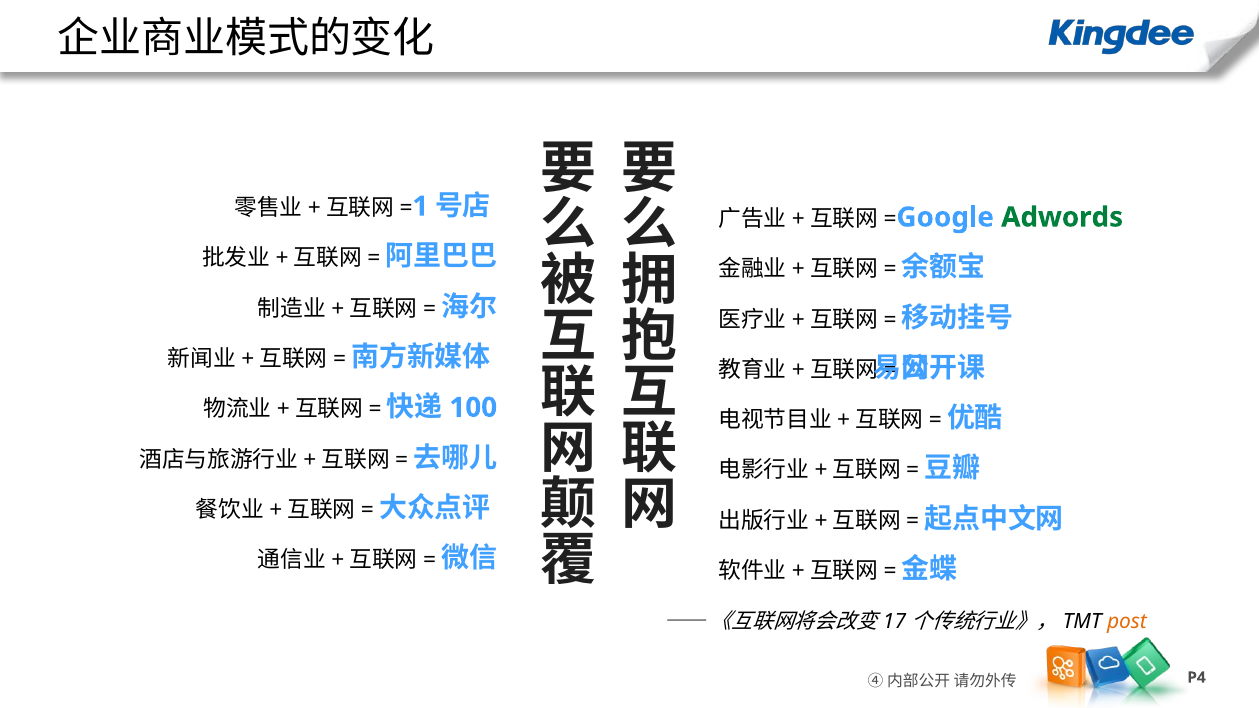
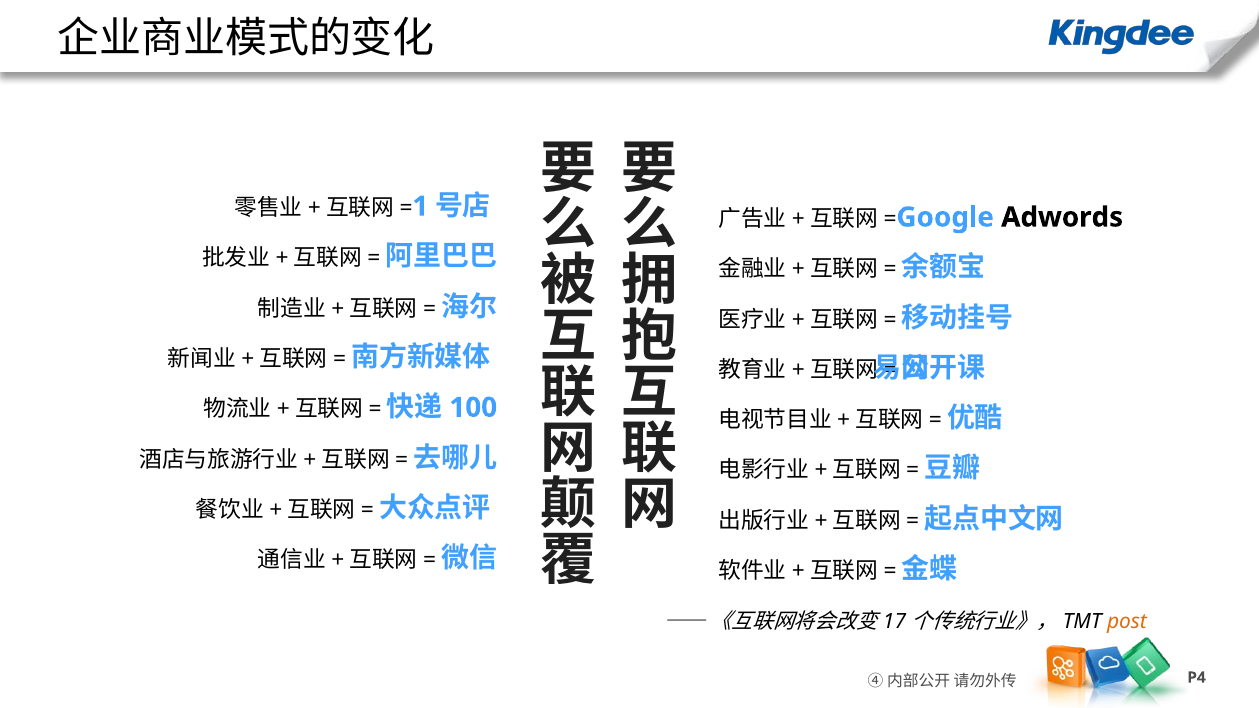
Adwords colour: green -> black (1062, 217)
